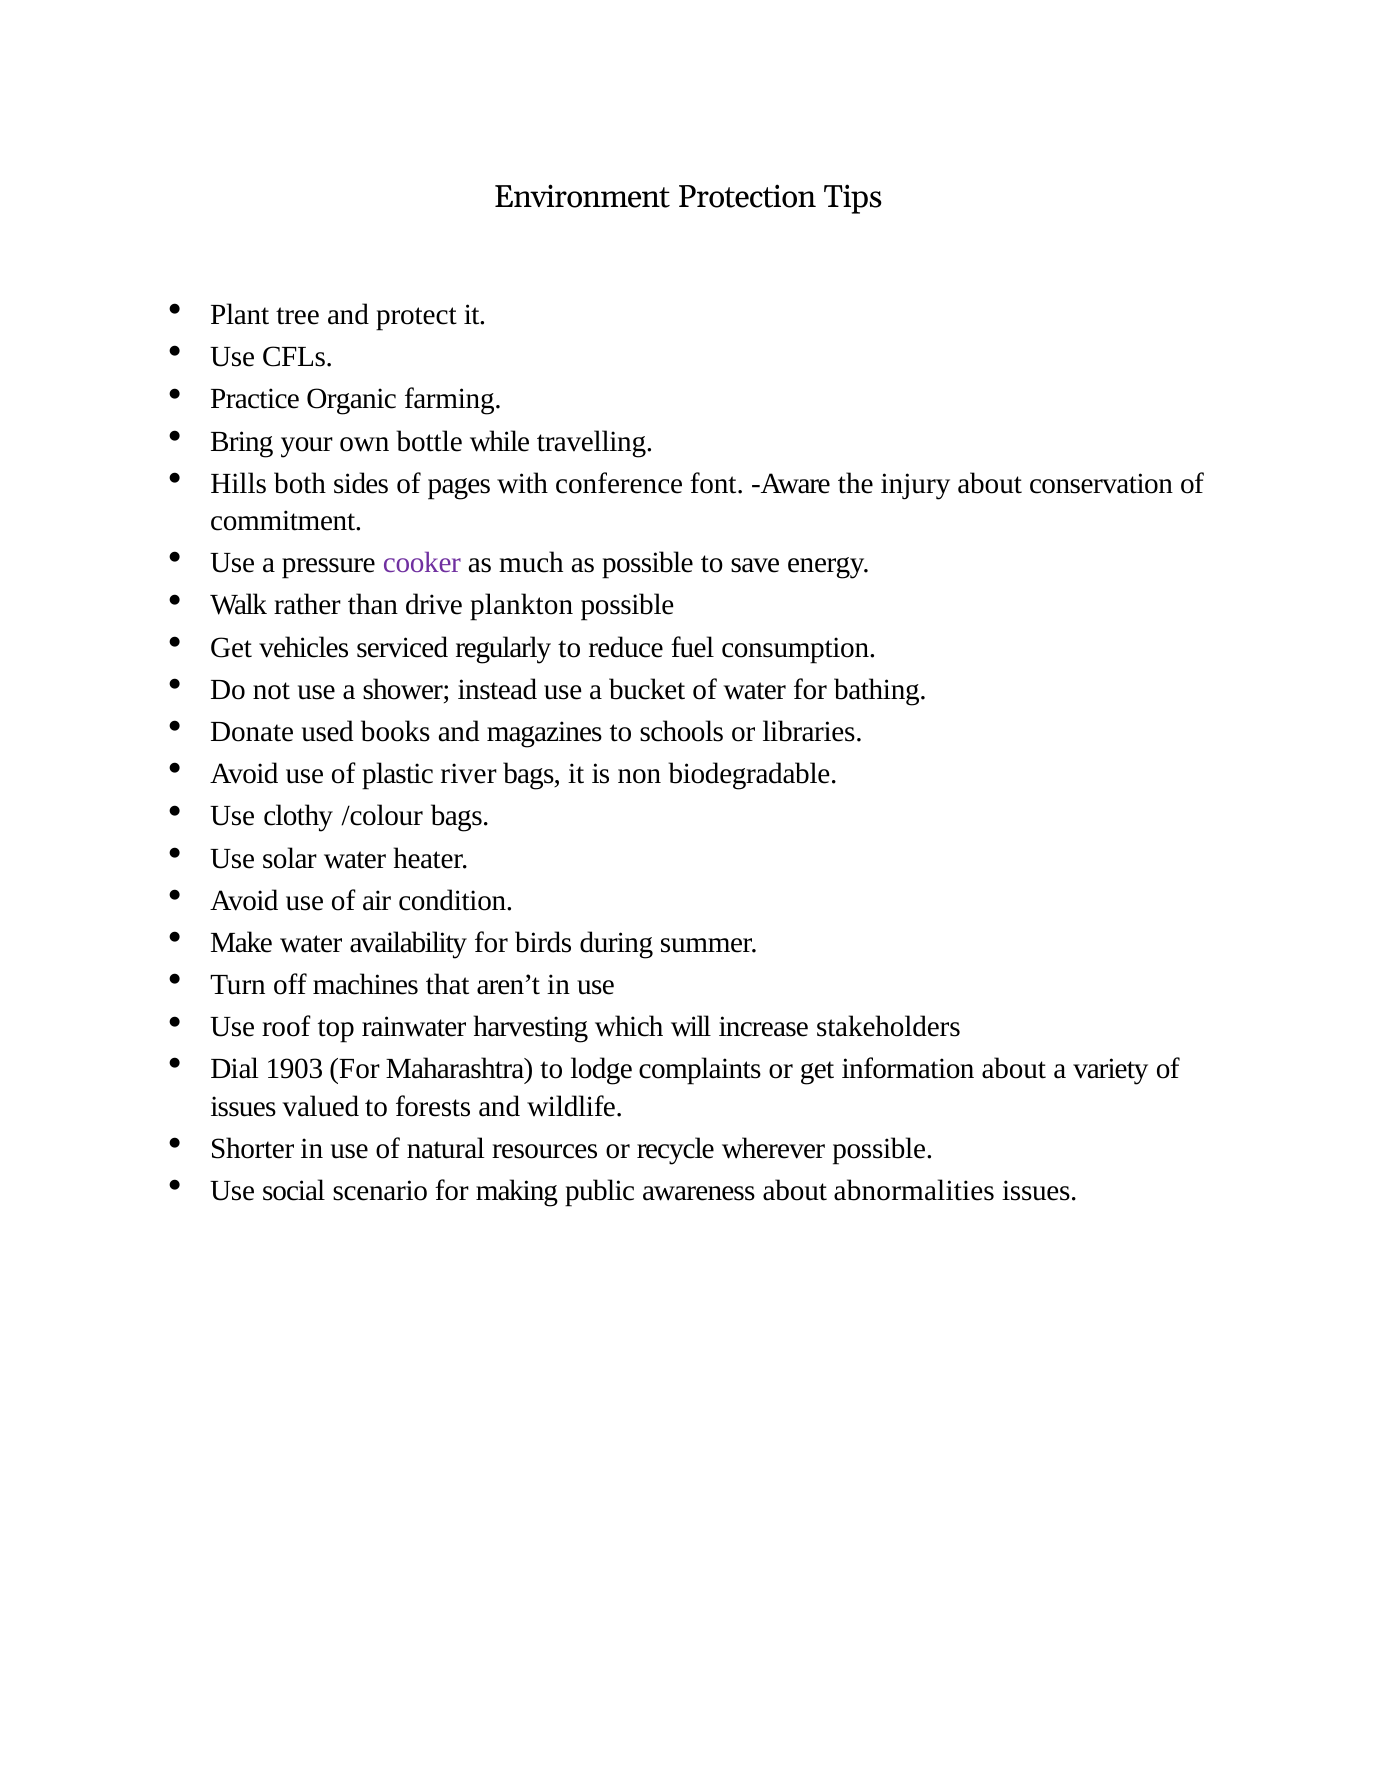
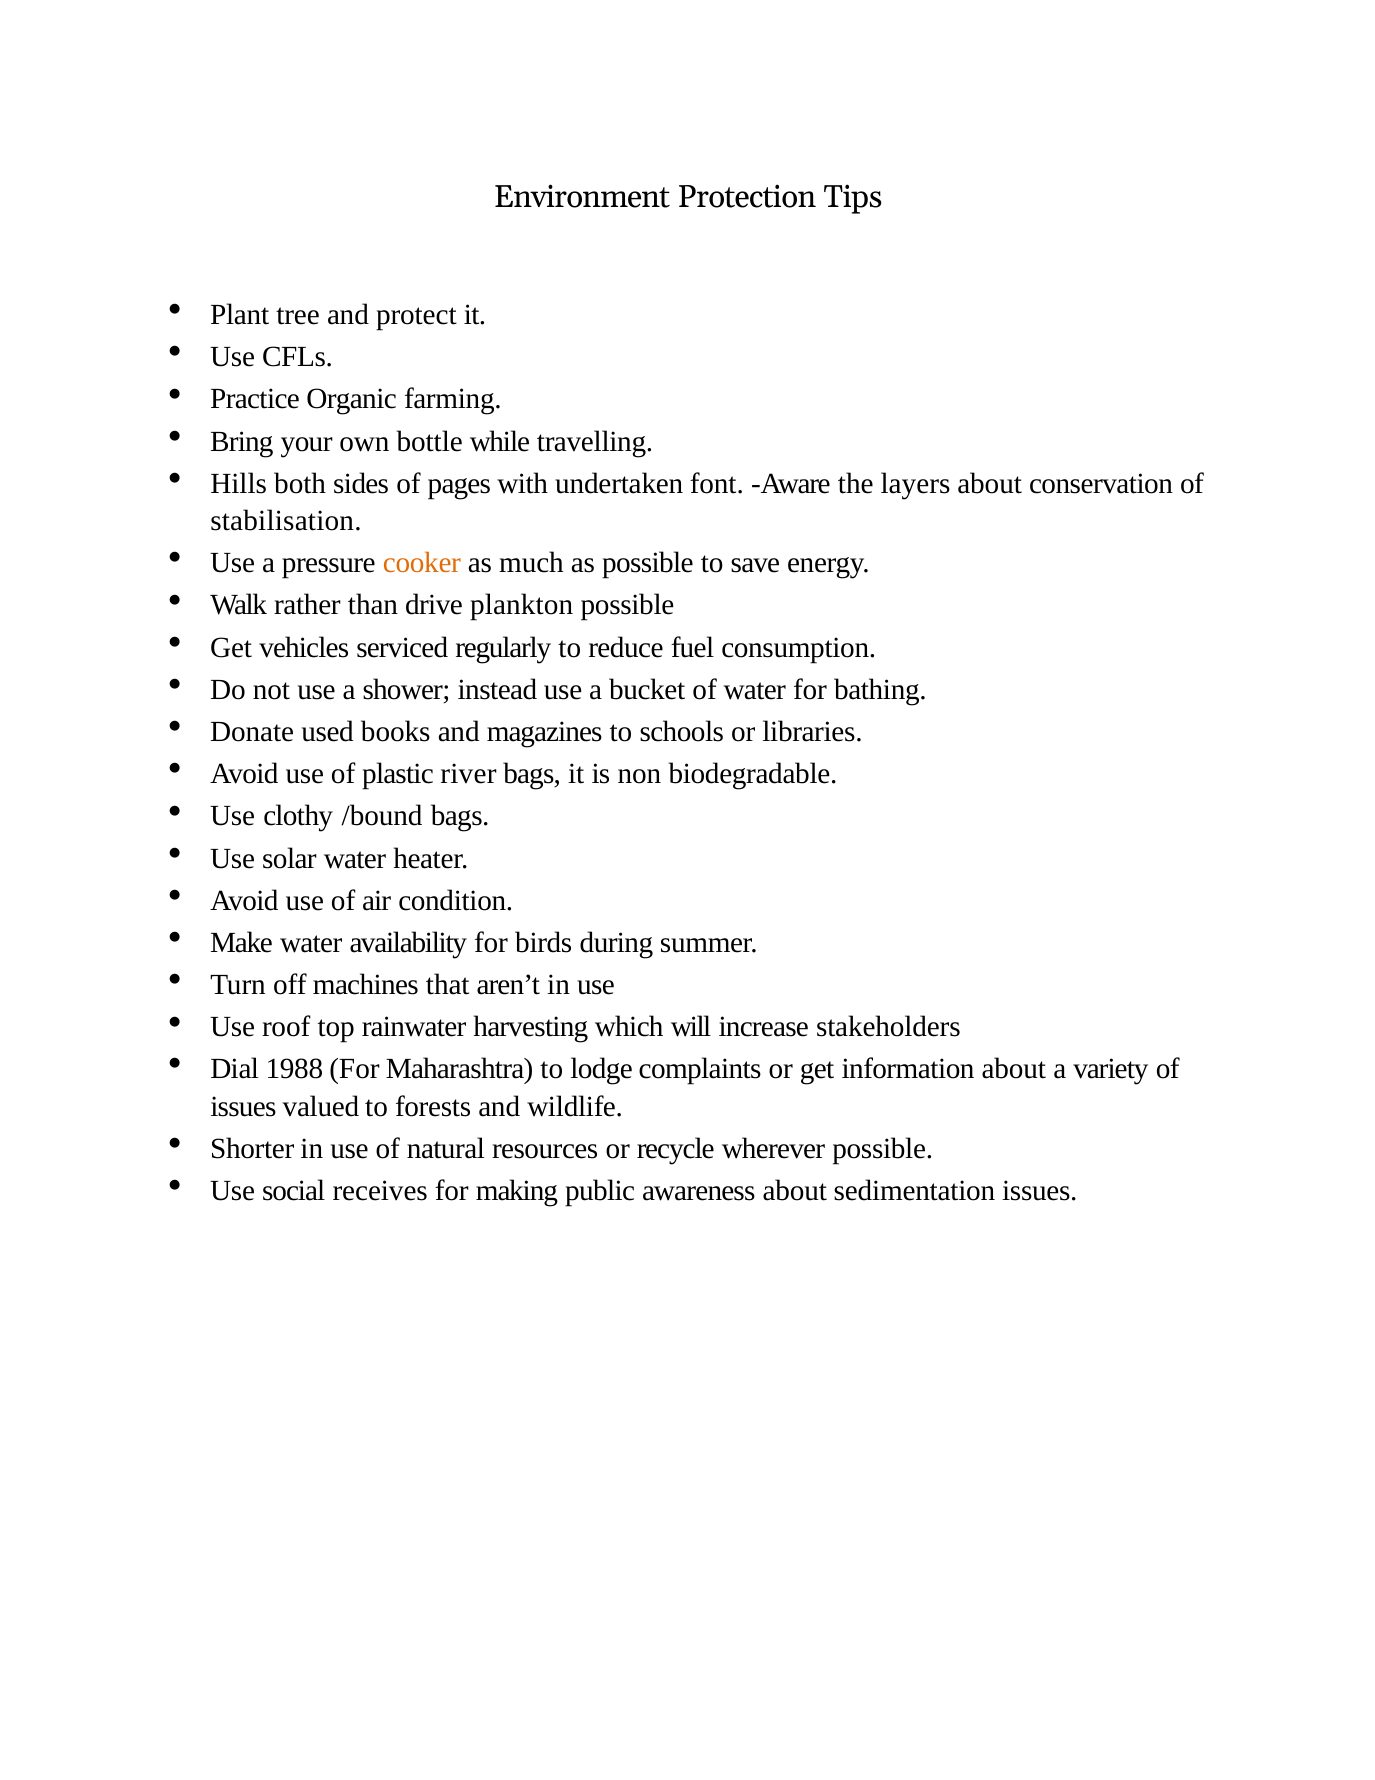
conference: conference -> undertaken (619, 483)
injury: injury -> layers (916, 483)
commitment: commitment -> stabilisation (286, 521)
cooker colour: purple -> orange (422, 563)
/colour: /colour -> /bound (382, 816)
1903: 1903 -> 1988 (294, 1069)
scenario: scenario -> receives (380, 1190)
abnormalities: abnormalities -> sedimentation (914, 1190)
